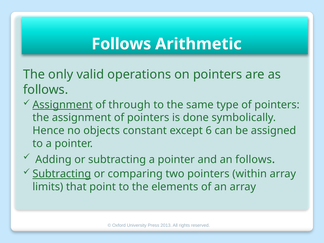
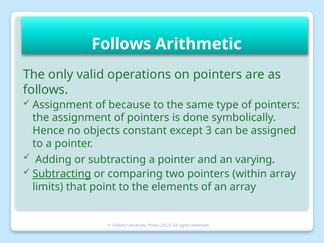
Assignment underline: present -> none (63, 105)
through: through -> because (130, 105)
6: 6 -> 3 (209, 131)
an follows: follows -> varying (254, 159)
